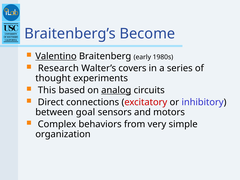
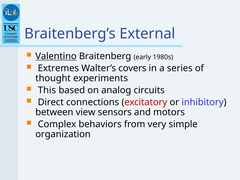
Become: Become -> External (147, 34)
Research: Research -> Extremes (58, 68)
analog underline: present -> none (116, 90)
goal: goal -> view (86, 112)
